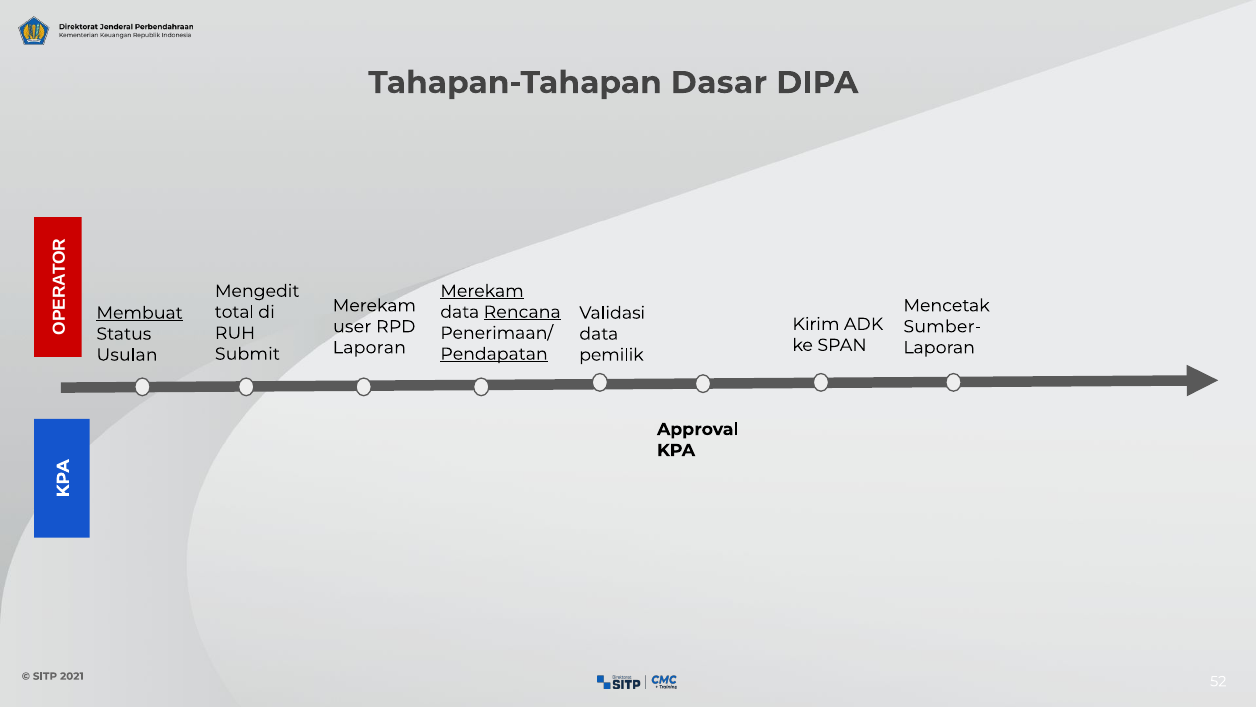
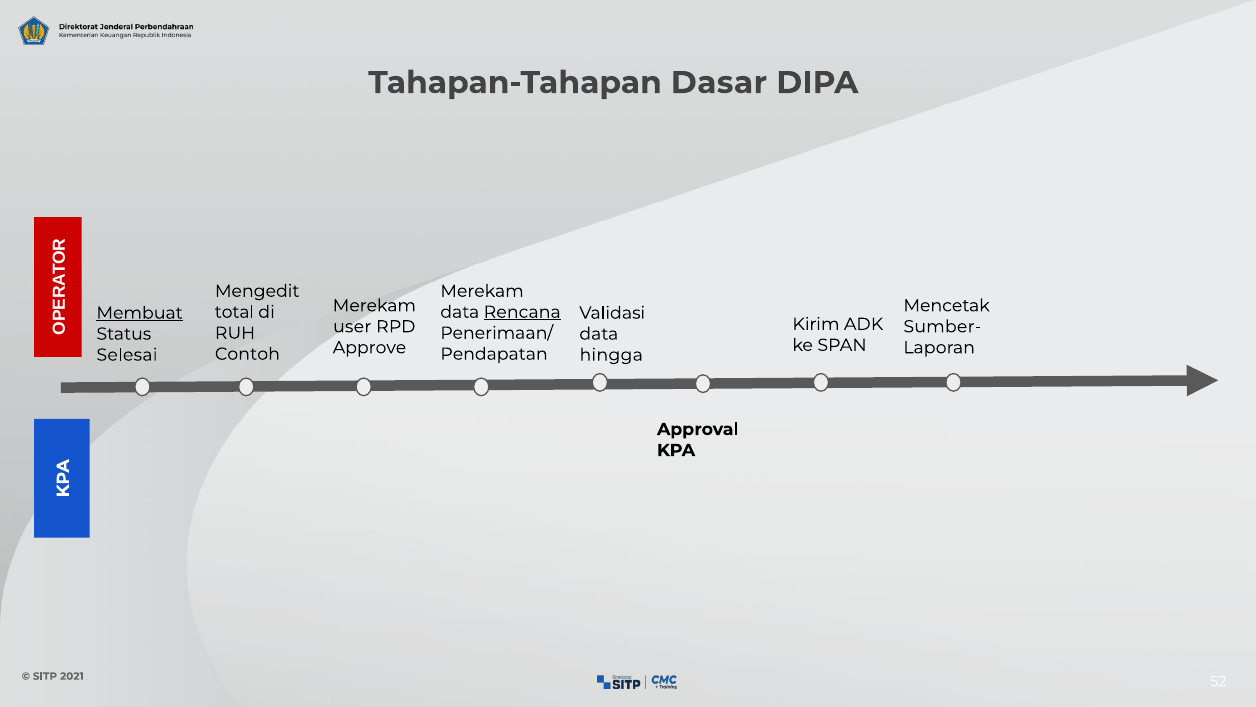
Merekam underline: present -> none (482, 291)
Laporan: Laporan -> Approve (369, 347)
Submit: Submit -> Contoh (247, 354)
Pendapatan underline: present -> none (494, 354)
Usulan: Usulan -> Selesai (127, 355)
pemilik: pemilik -> hingga (611, 355)
